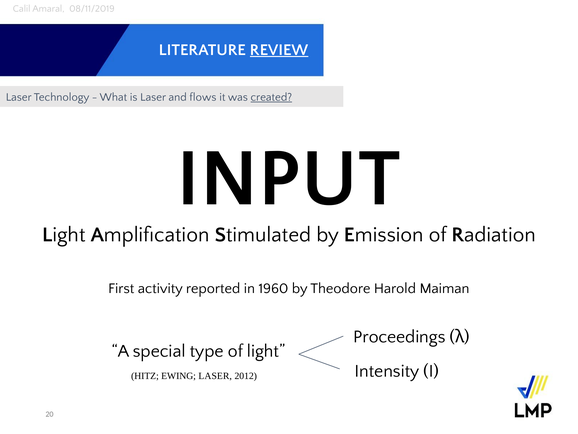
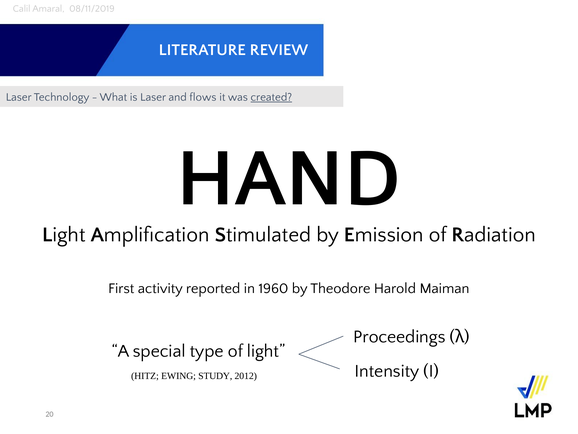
REVIEW underline: present -> none (279, 50)
INPUT: INPUT -> HAND (289, 178)
EWING LASER: LASER -> STUDY (215, 376)
